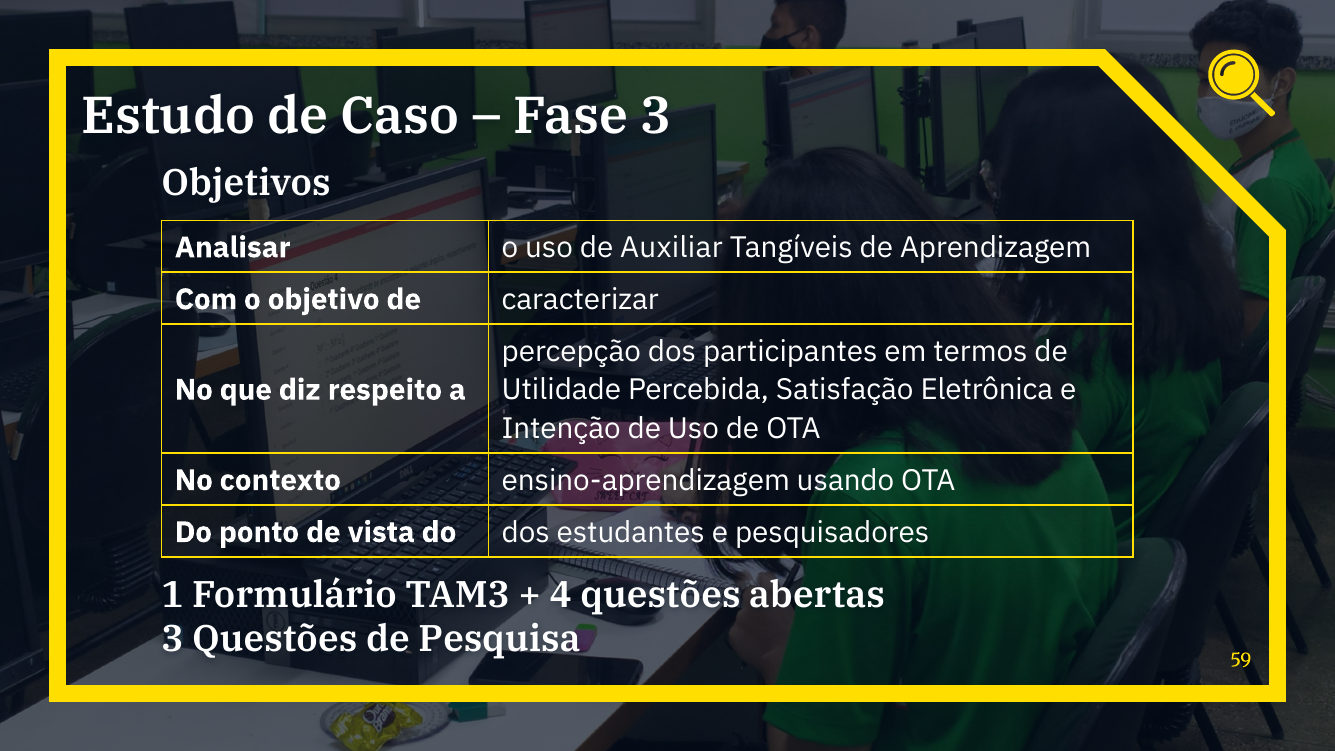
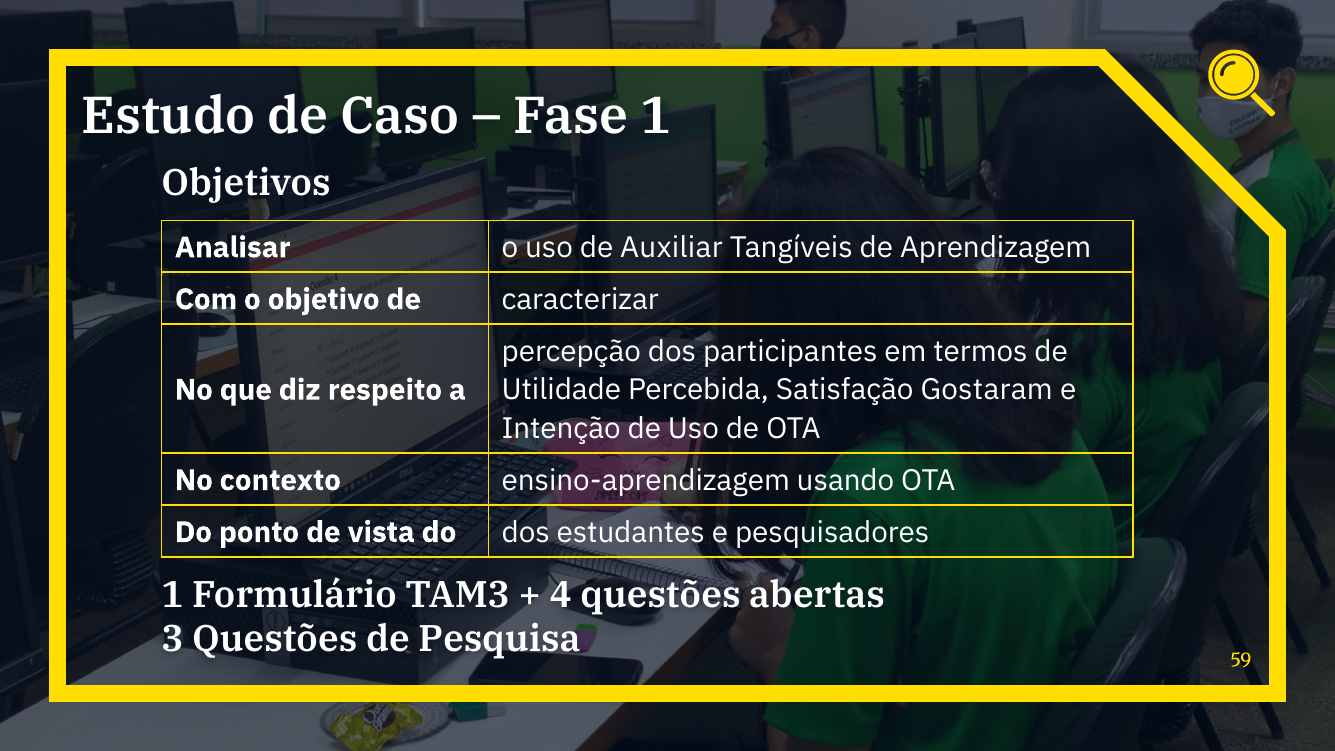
Fase 3: 3 -> 1 (656, 116)
Eletrônica: Eletrônica -> Gostaram (987, 390)
